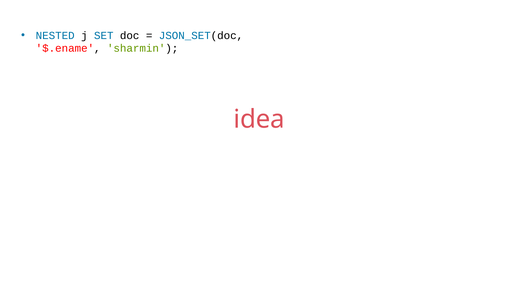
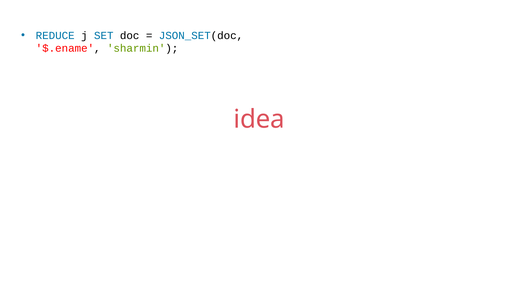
NESTED: NESTED -> REDUCE (55, 36)
